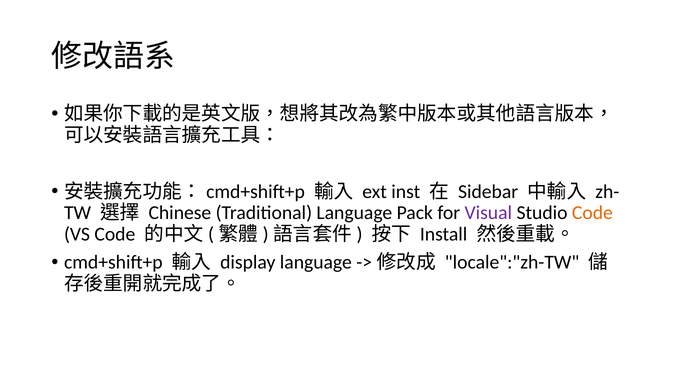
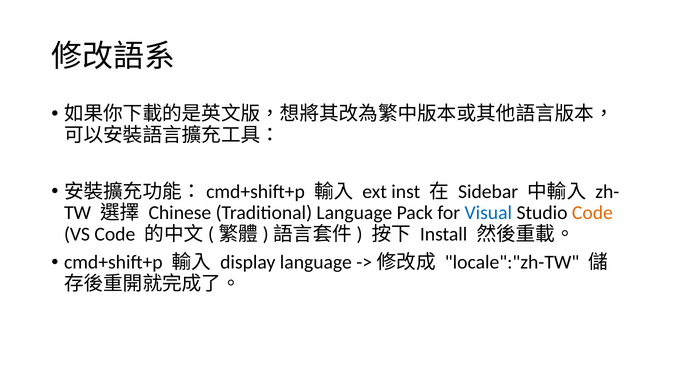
Visual colour: purple -> blue (488, 213)
